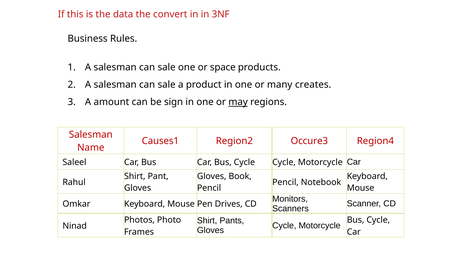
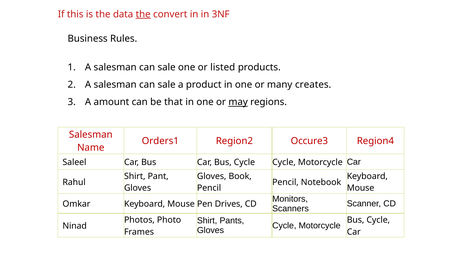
the underline: none -> present (143, 14)
space: space -> listed (223, 67)
sign: sign -> that (173, 102)
Causes1: Causes1 -> Orders1 (160, 141)
